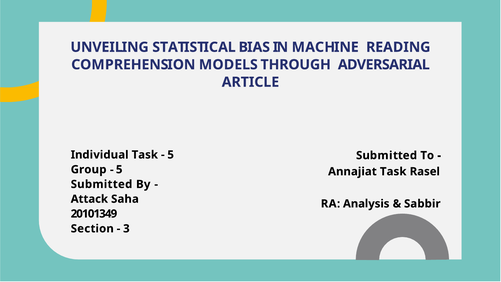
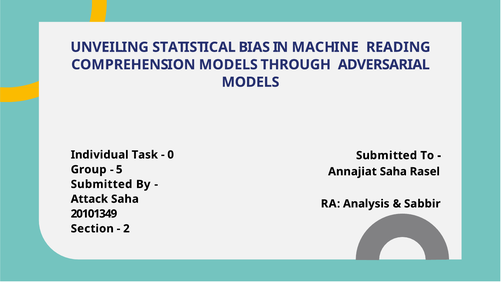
ARTICLE: ARTICLE -> MODELS (251, 82)
5: 5 -> 0 (171, 155)
Annajiat Task: Task -> Saha (393, 172)
3: 3 -> 2 (126, 229)
